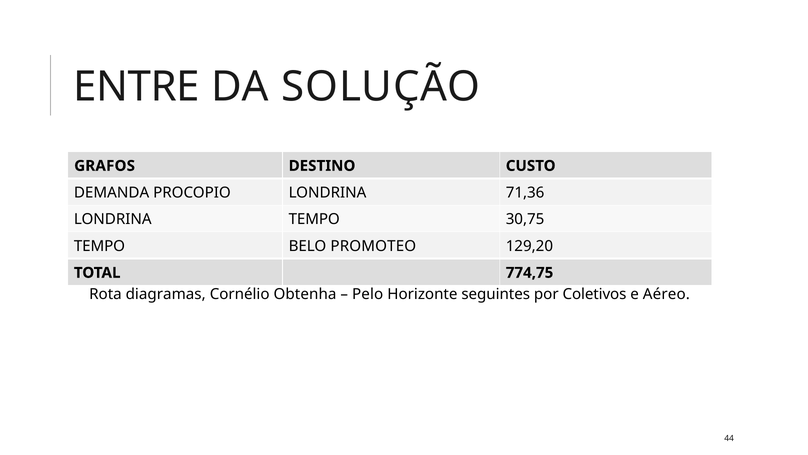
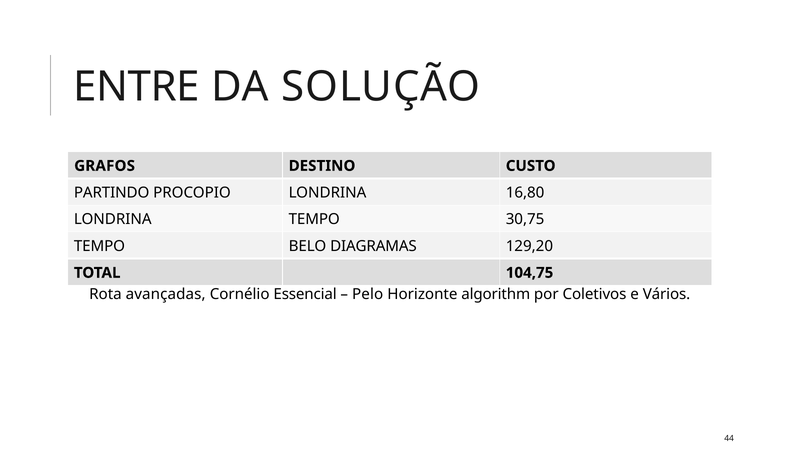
DEMANDA: DEMANDA -> PARTINDO (112, 192)
71,36: 71,36 -> 16,80 (525, 192)
PROMOTEO: PROMOTEO -> DIAGRAMAS (373, 246)
774,75: 774,75 -> 104,75 (530, 272)
diagramas: diagramas -> avançadas (166, 294)
Obtenha: Obtenha -> Essencial (305, 294)
seguintes: seguintes -> algorithm (496, 294)
Aéreo: Aéreo -> Vários (667, 294)
